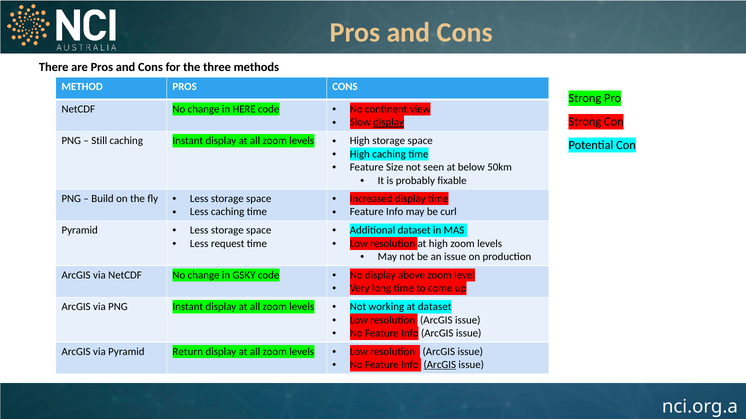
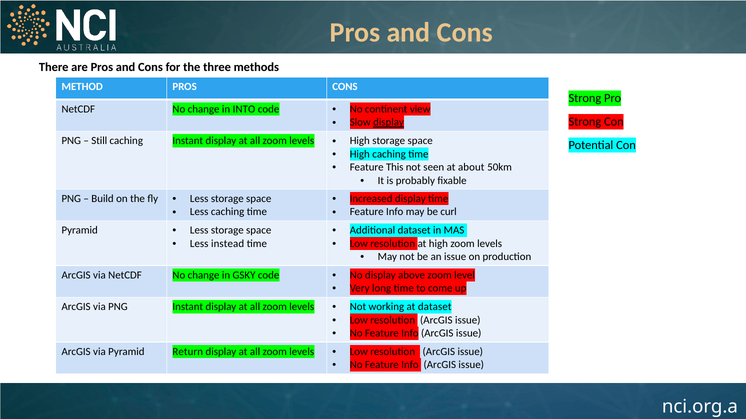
HERE: HERE -> INTO (244, 109)
Size: Size -> This (395, 168)
below: below -> about (471, 168)
request: request -> instead (228, 244)
ArcGIS underline: present -> none (440, 365)
